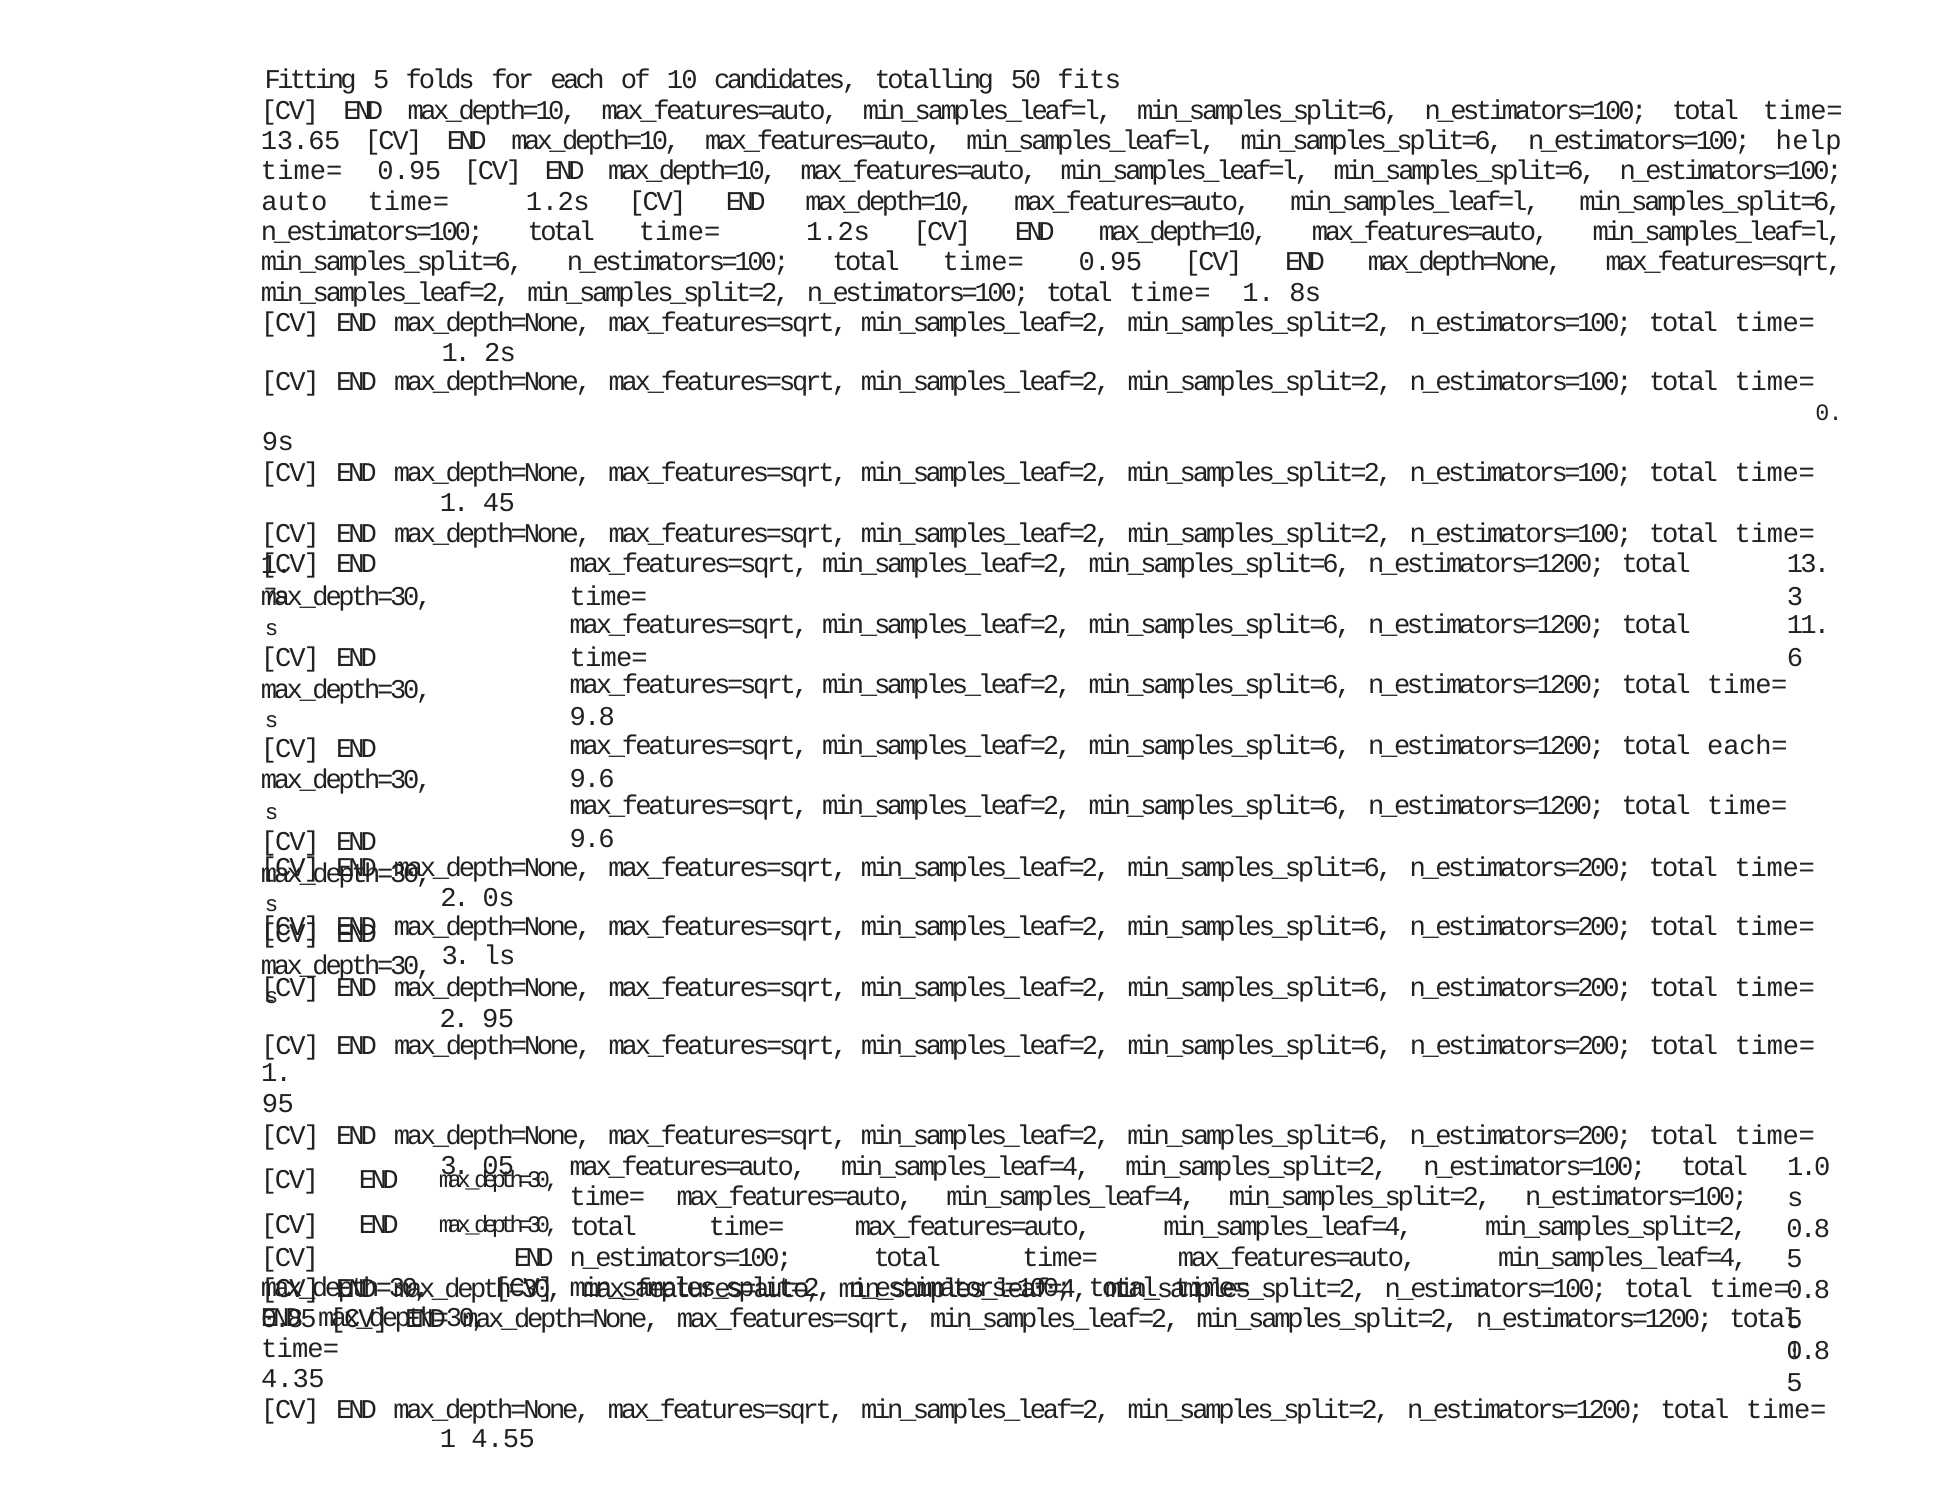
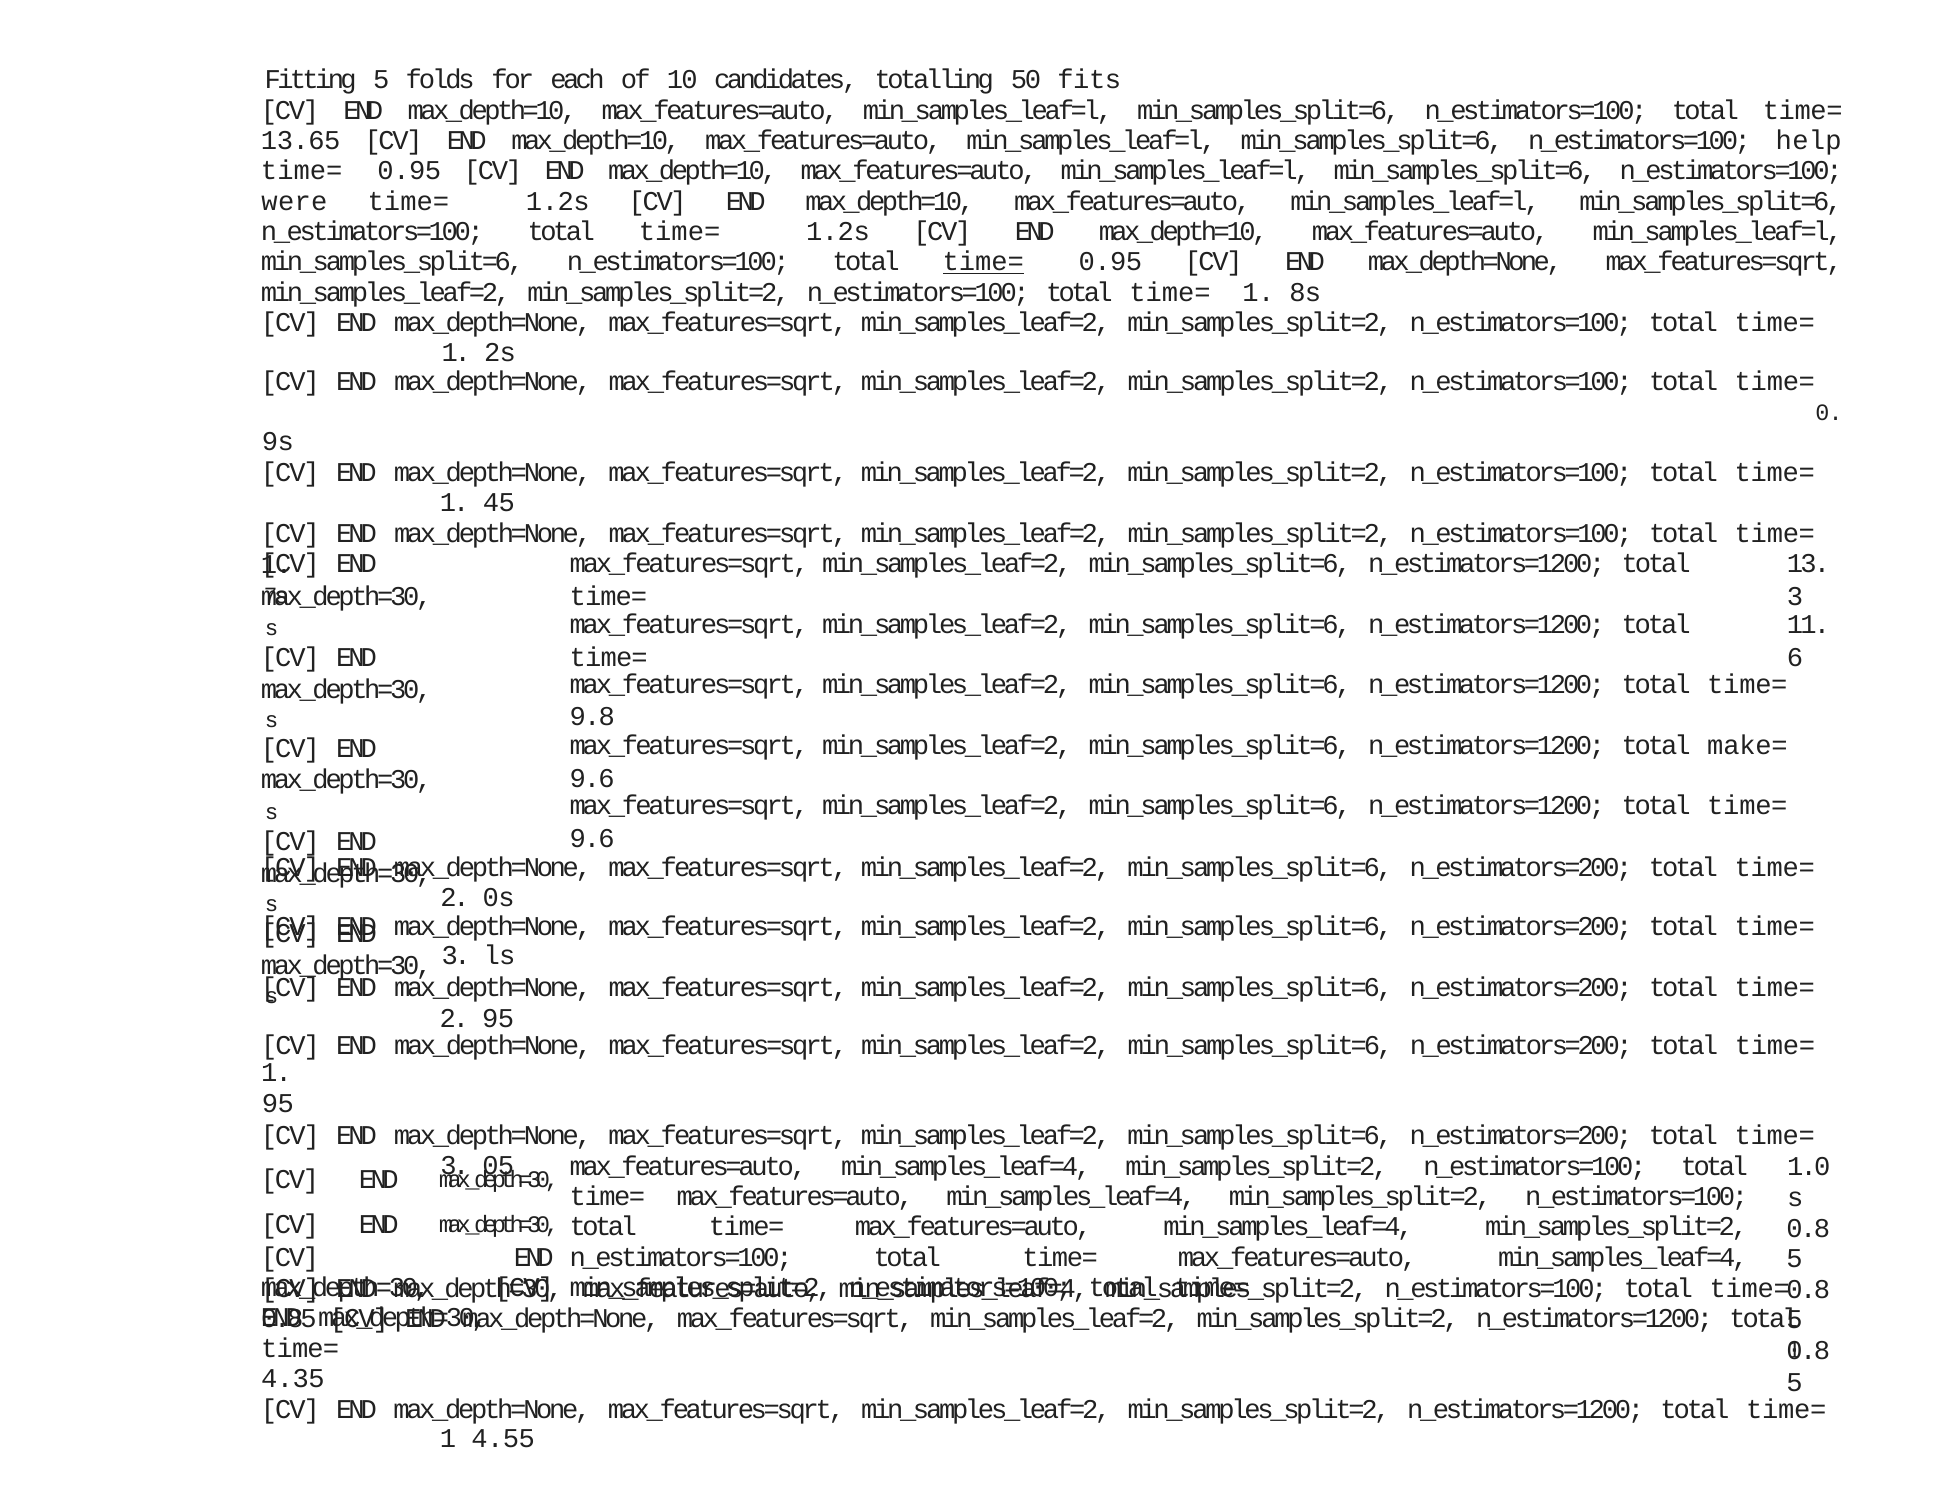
auto: auto -> were (294, 201)
time= underline: none -> present (983, 262)
each=: each= -> make= (1747, 746)
